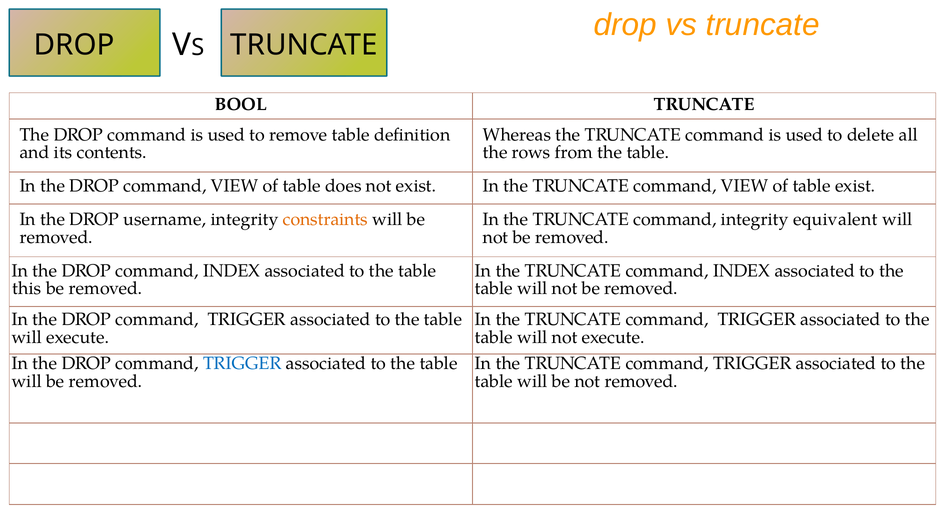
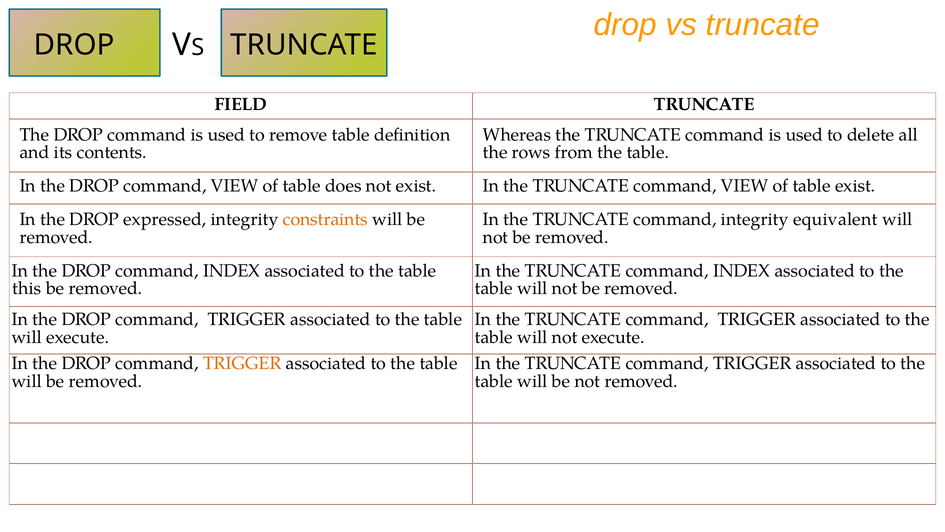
BOOL: BOOL -> FIELD (241, 104)
username: username -> expressed (165, 219)
TRIGGER colour: blue -> orange (242, 363)
